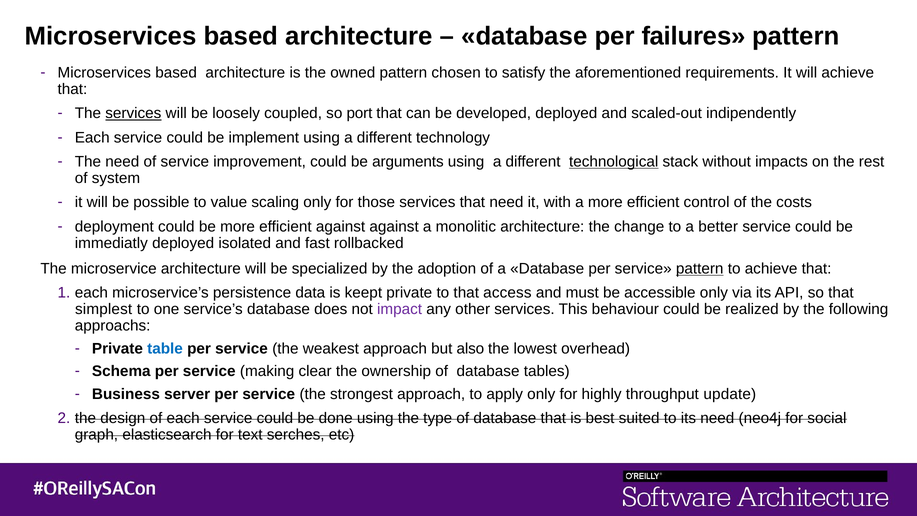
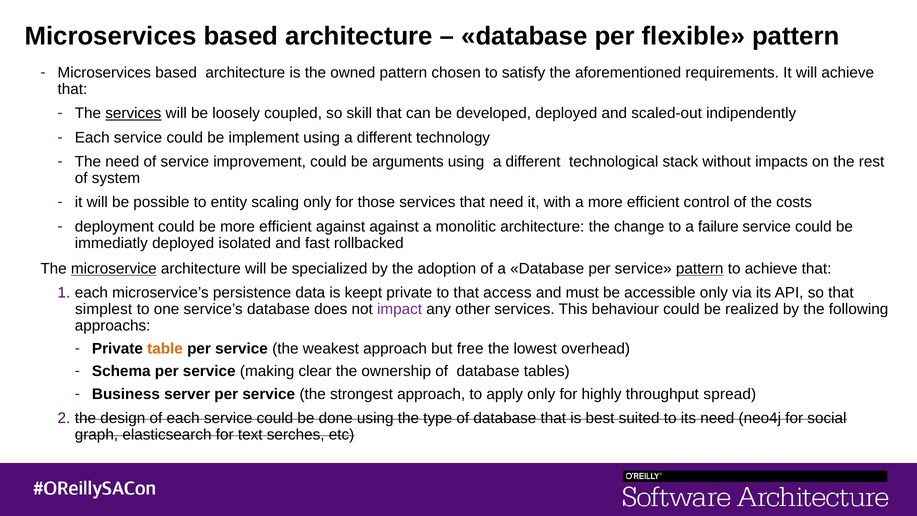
failures: failures -> flexible (693, 36)
port: port -> skill (359, 113)
technological underline: present -> none (614, 162)
value: value -> entity (229, 202)
better: better -> failure (718, 226)
microservice underline: none -> present (114, 269)
table colour: blue -> orange (165, 348)
also: also -> free (470, 348)
update: update -> spread (730, 394)
